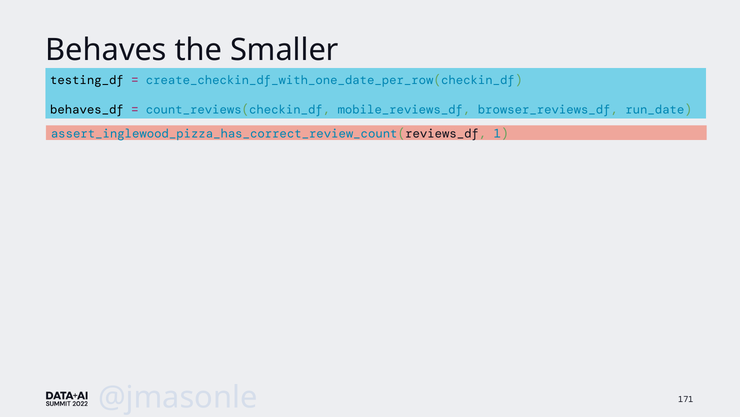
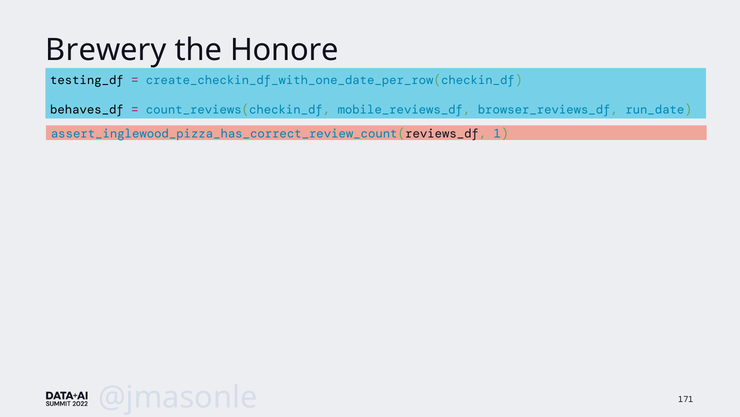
Behaves: Behaves -> Brewery (106, 50)
Smaller: Smaller -> Honore (284, 50)
